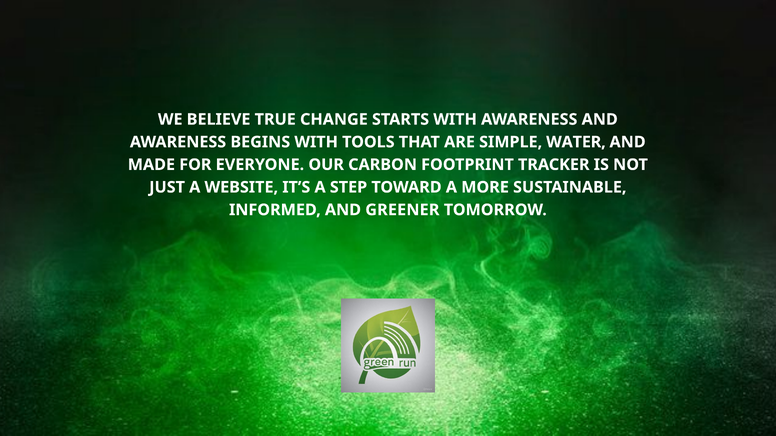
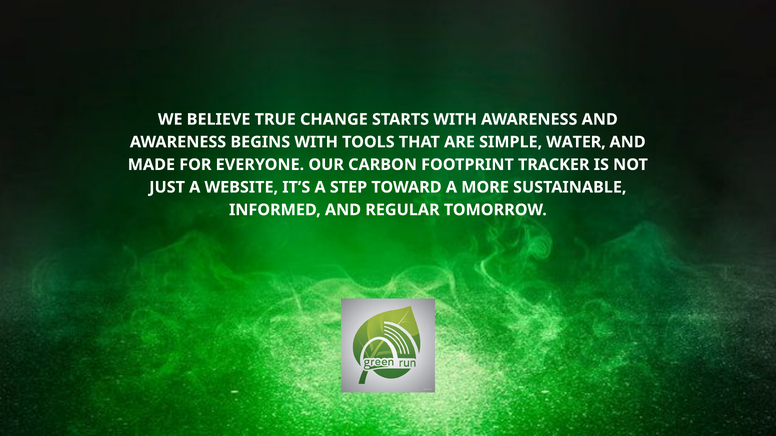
GREENER: GREENER -> REGULAR (402, 210)
